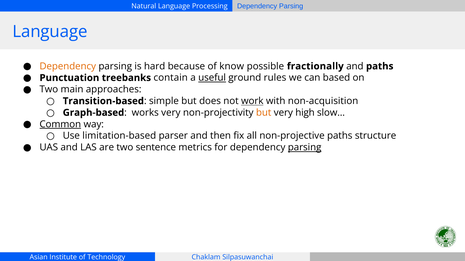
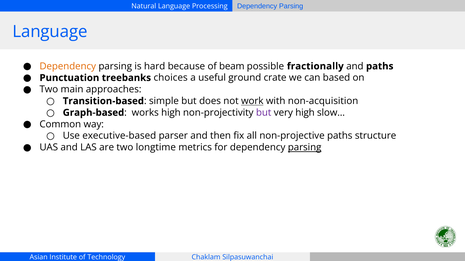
know: know -> beam (232, 66)
contain: contain -> choices (171, 78)
useful underline: present -> none (212, 78)
rules: rules -> crate (275, 78)
works very: very -> high (171, 113)
but colour: orange -> purple (264, 113)
Common underline: present -> none (60, 124)
limitation-based: limitation-based -> executive-based (119, 136)
sentence: sentence -> longtime (156, 148)
